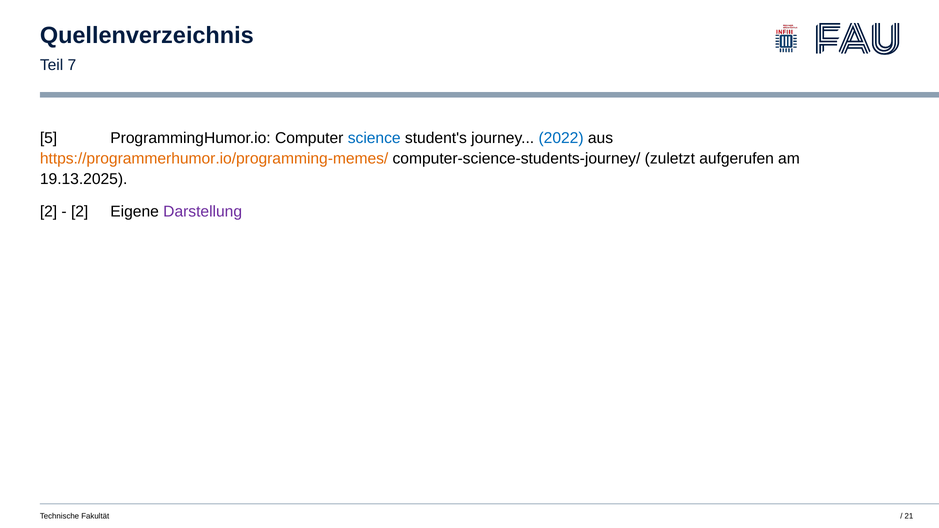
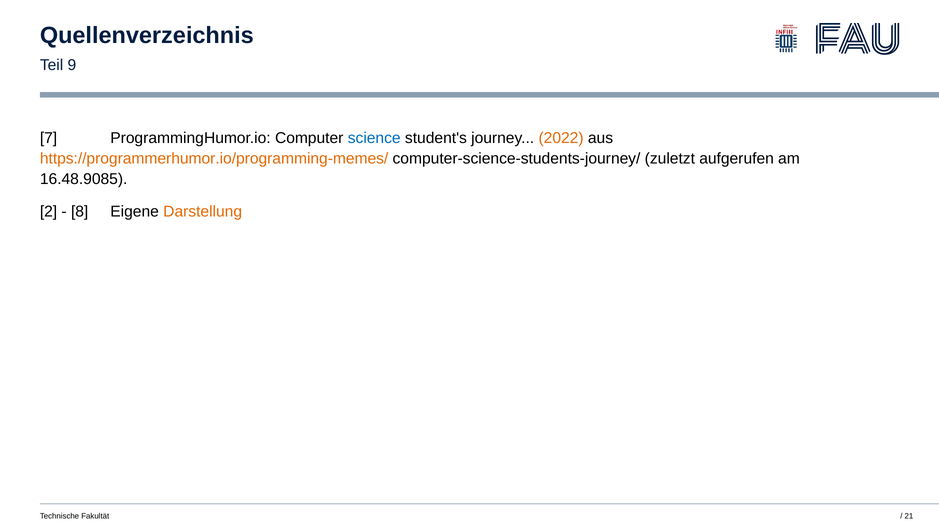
7: 7 -> 9 (72, 65)
5: 5 -> 7 (49, 138)
2022 colour: blue -> orange (561, 138)
19.13.2025: 19.13.2025 -> 16.48.9085 (84, 179)
2: 2 -> 8 (80, 211)
Darstellung colour: purple -> orange (203, 211)
